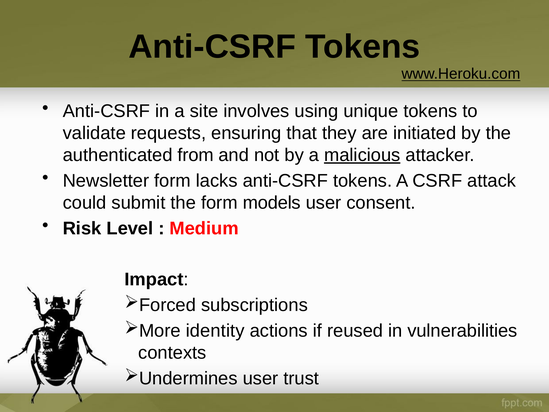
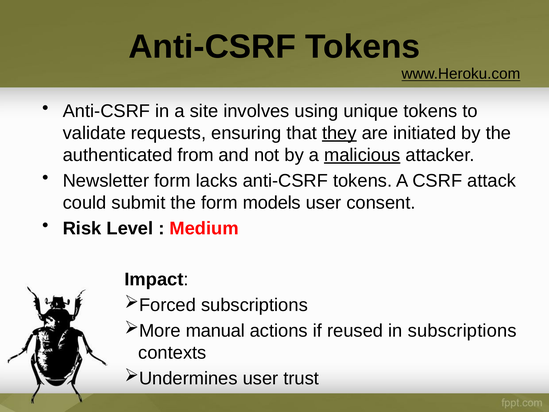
they underline: none -> present (339, 133)
identity: identity -> manual (215, 331)
in vulnerabilities: vulnerabilities -> subscriptions (462, 331)
